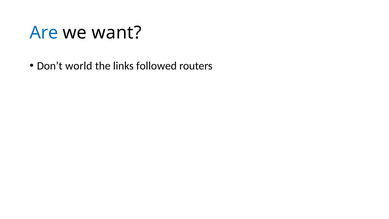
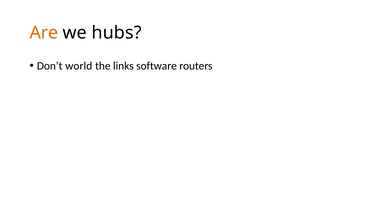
Are colour: blue -> orange (44, 33)
want: want -> hubs (117, 33)
followed: followed -> software (157, 66)
